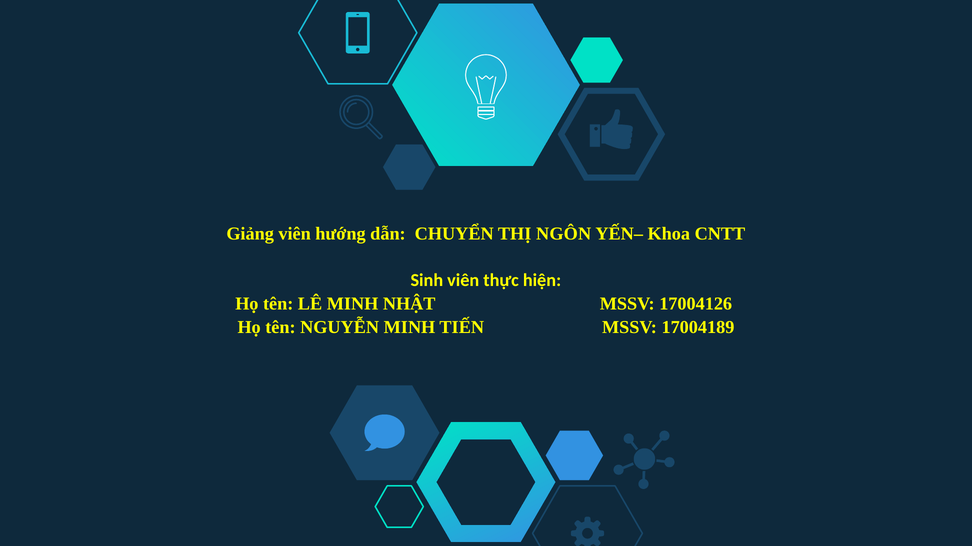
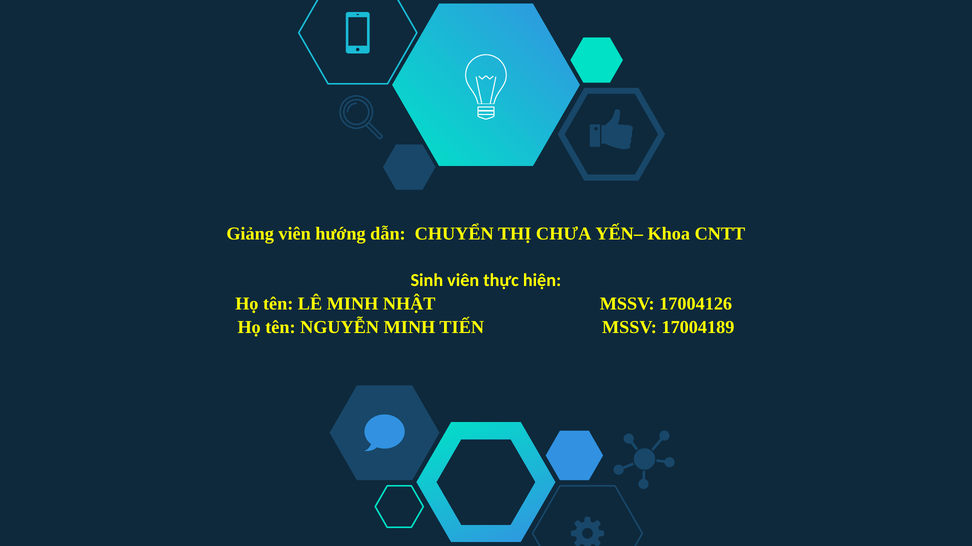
NGÔN: NGÔN -> CHƯA (564, 234)
